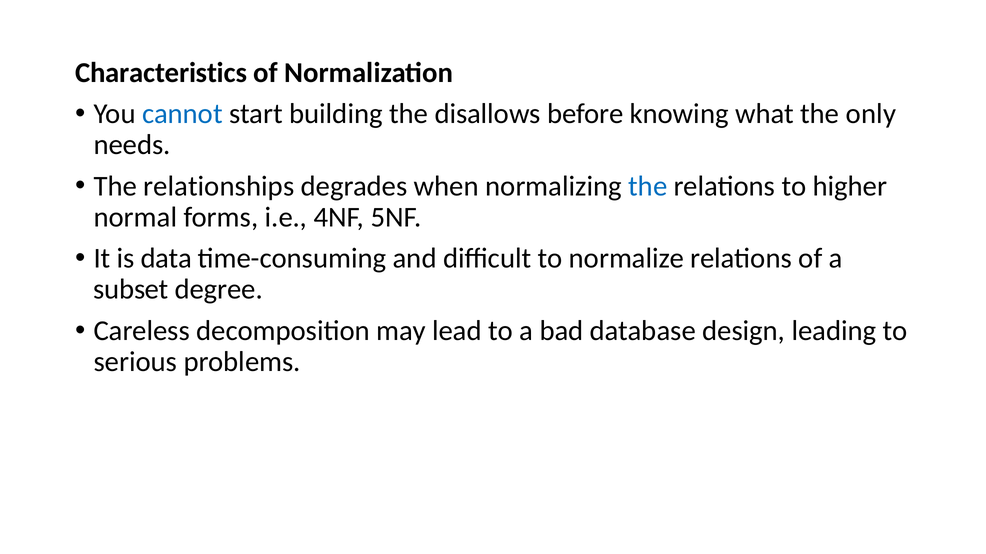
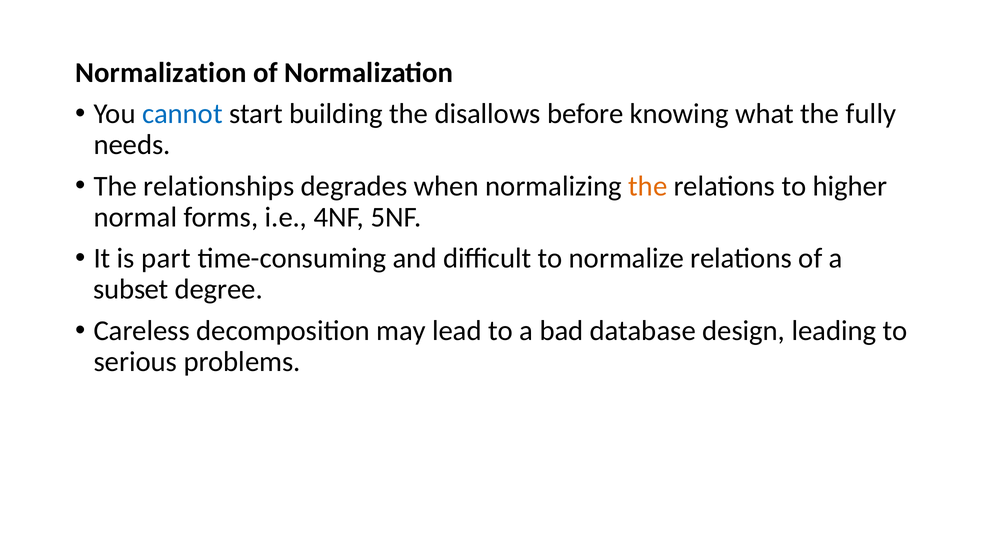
Characteristics: Characteristics -> Normalization (161, 73)
only: only -> fully (871, 114)
the colour: blue -> orange (648, 186)
data: data -> part (166, 259)
